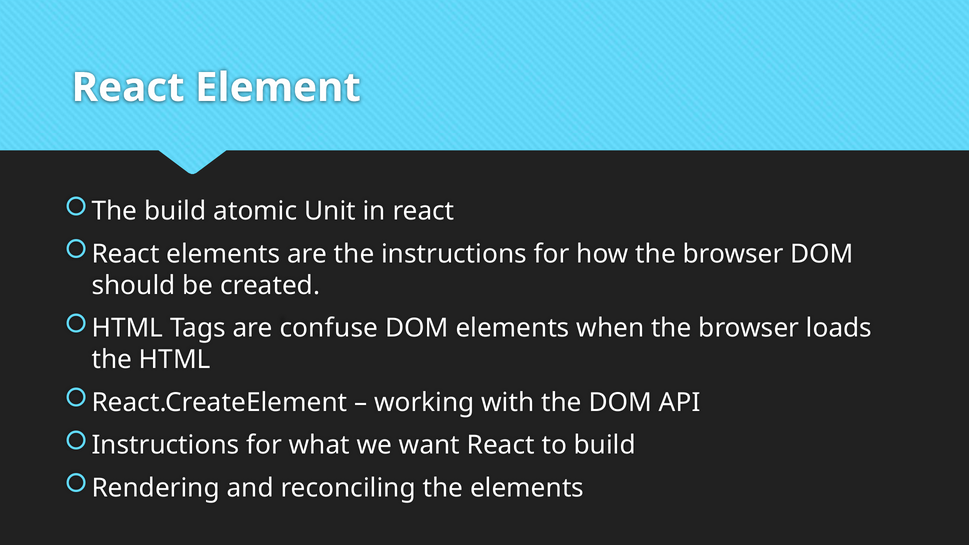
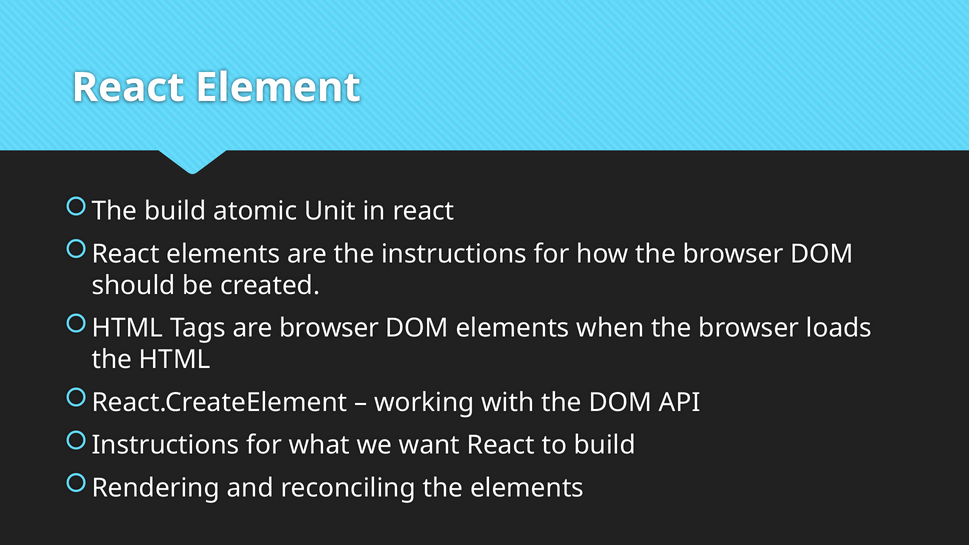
are confuse: confuse -> browser (329, 328)
